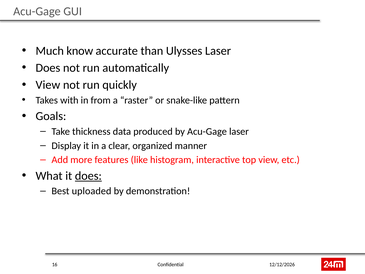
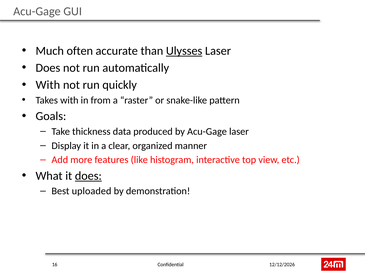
know: know -> often (80, 51)
Ulysses underline: none -> present (184, 51)
View: View -> With (48, 85)
